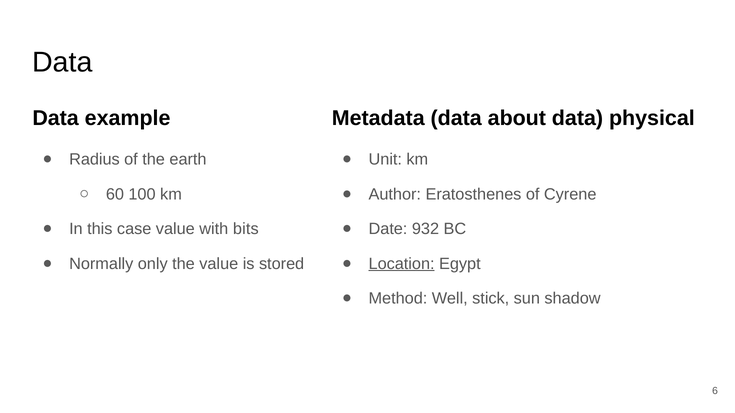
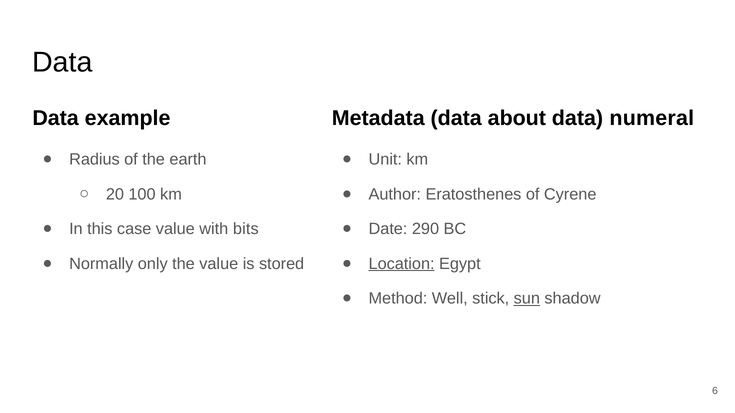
physical: physical -> numeral (652, 118)
60: 60 -> 20 (115, 194)
932: 932 -> 290 (425, 229)
sun underline: none -> present (527, 299)
